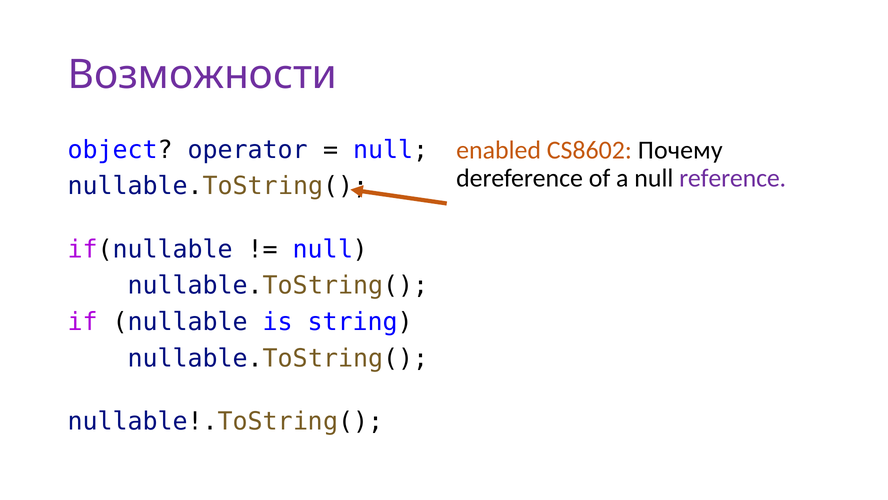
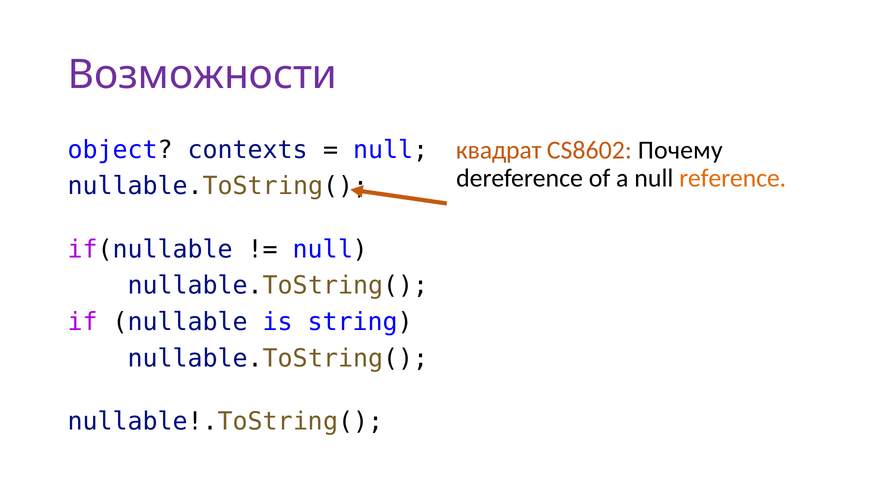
operator: operator -> contexts (248, 150)
enabled: enabled -> квадрат (499, 150)
reference colour: purple -> orange (733, 178)
